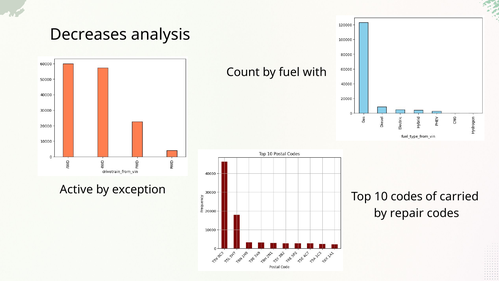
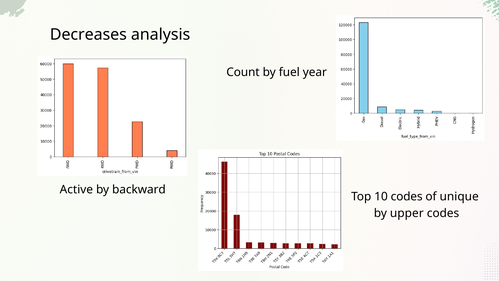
with: with -> year (315, 72)
exception: exception -> backward (139, 189)
carried: carried -> unique (459, 196)
repair: repair -> upper (407, 213)
